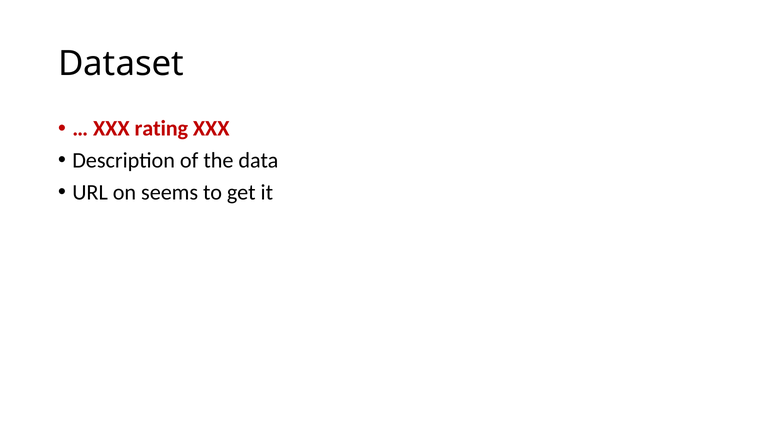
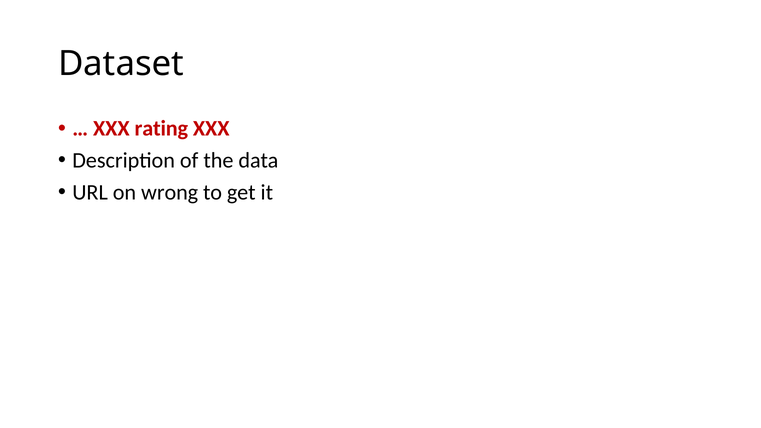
seems: seems -> wrong (170, 192)
